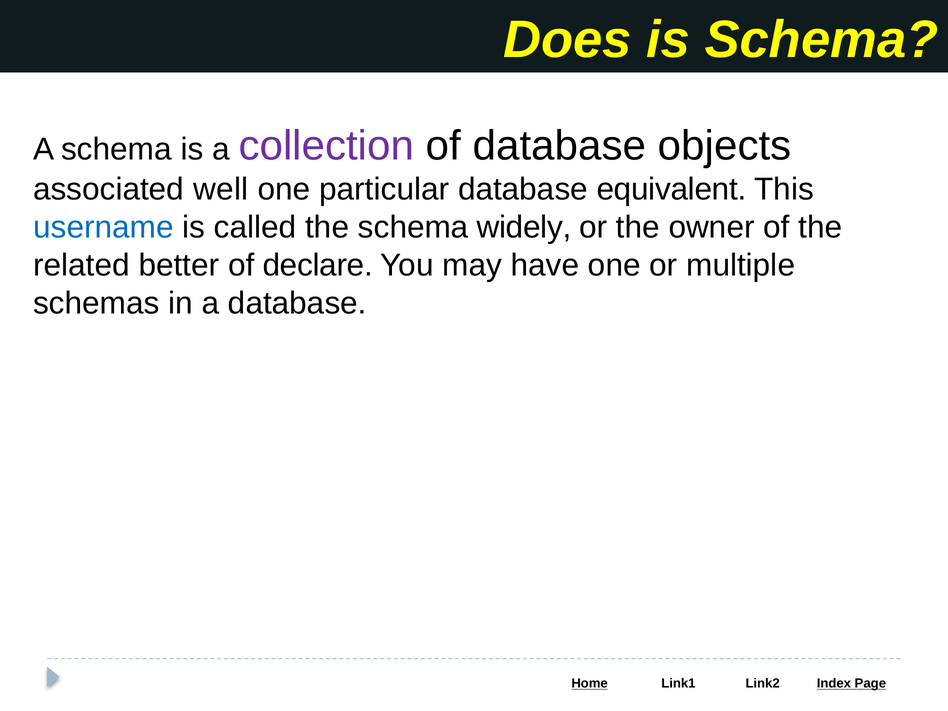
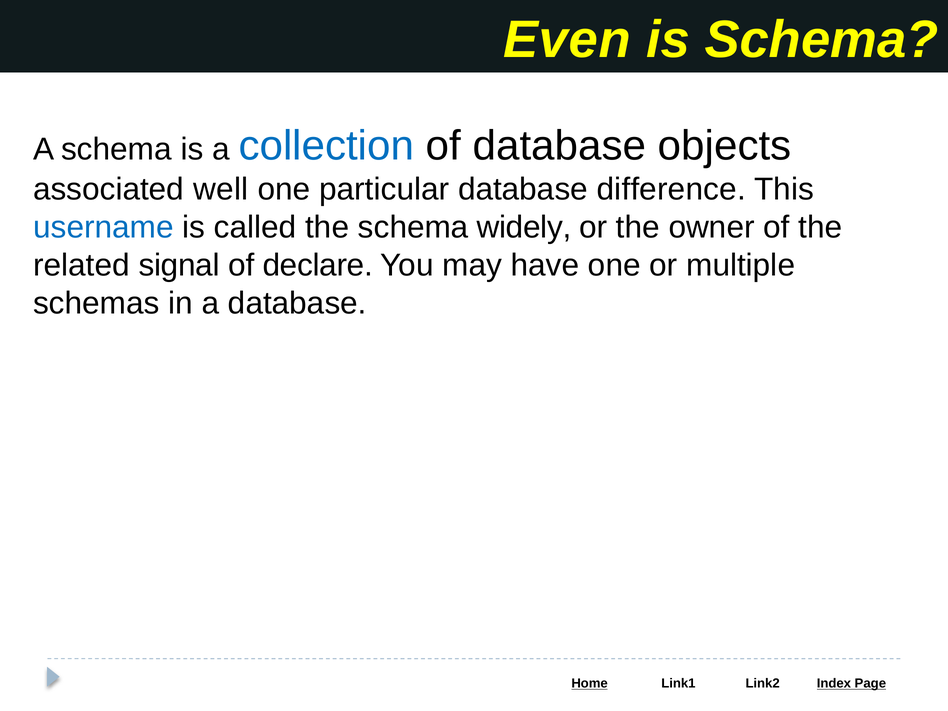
Does: Does -> Even (567, 40)
collection colour: purple -> blue (326, 146)
equivalent: equivalent -> difference (671, 189)
better: better -> signal (179, 265)
